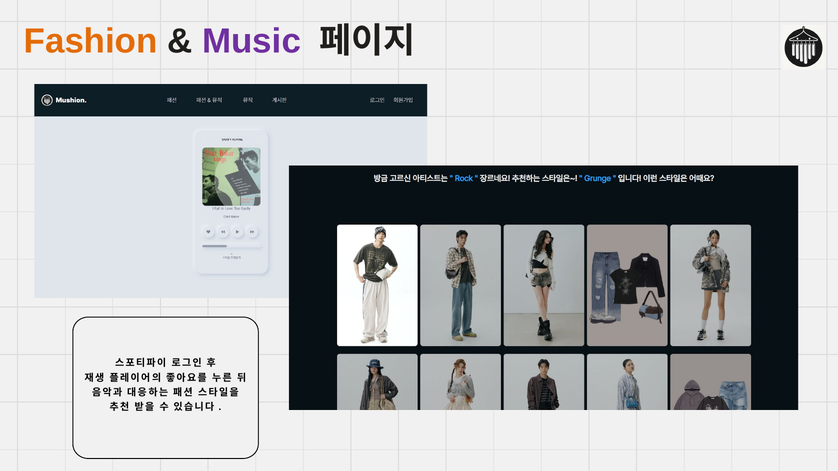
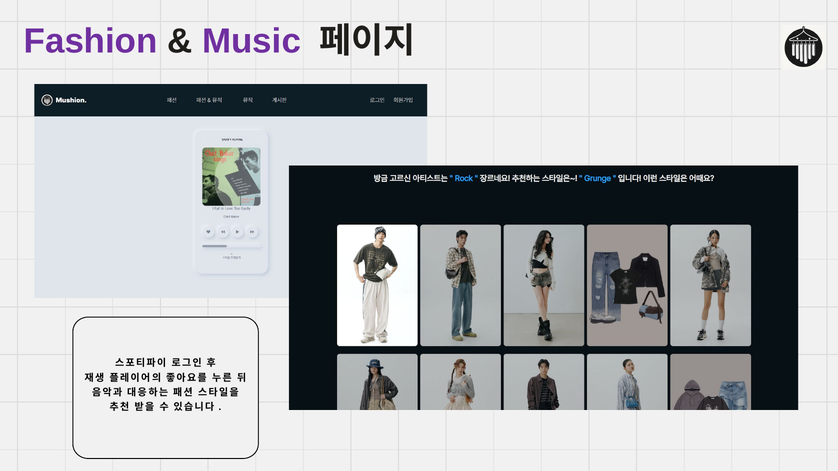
Fashion colour: orange -> purple (91, 42)
